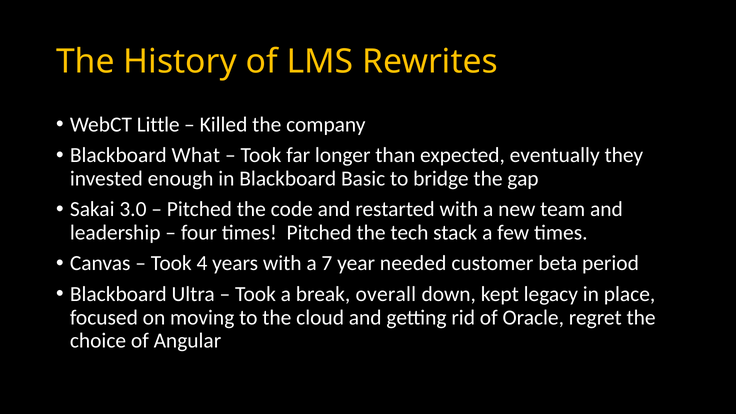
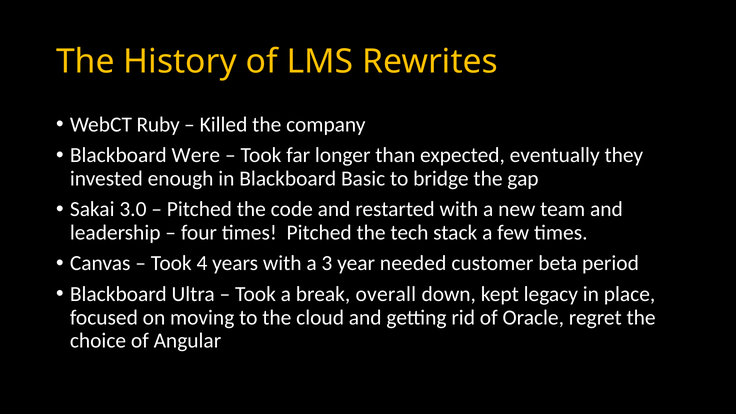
Little: Little -> Ruby (158, 124)
What: What -> Were (196, 155)
7: 7 -> 3 (327, 263)
